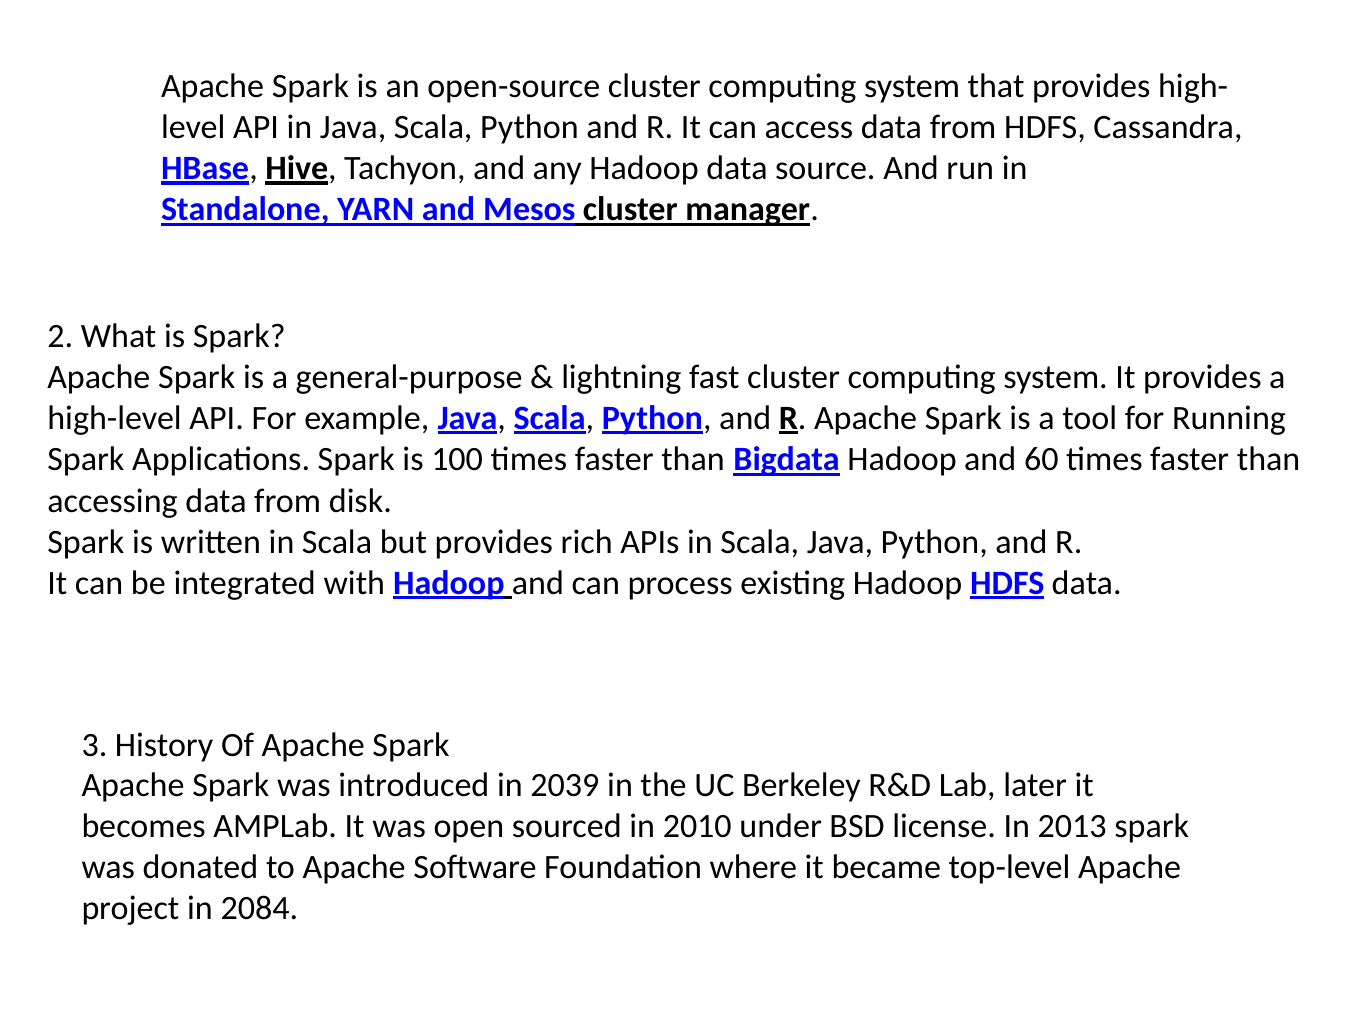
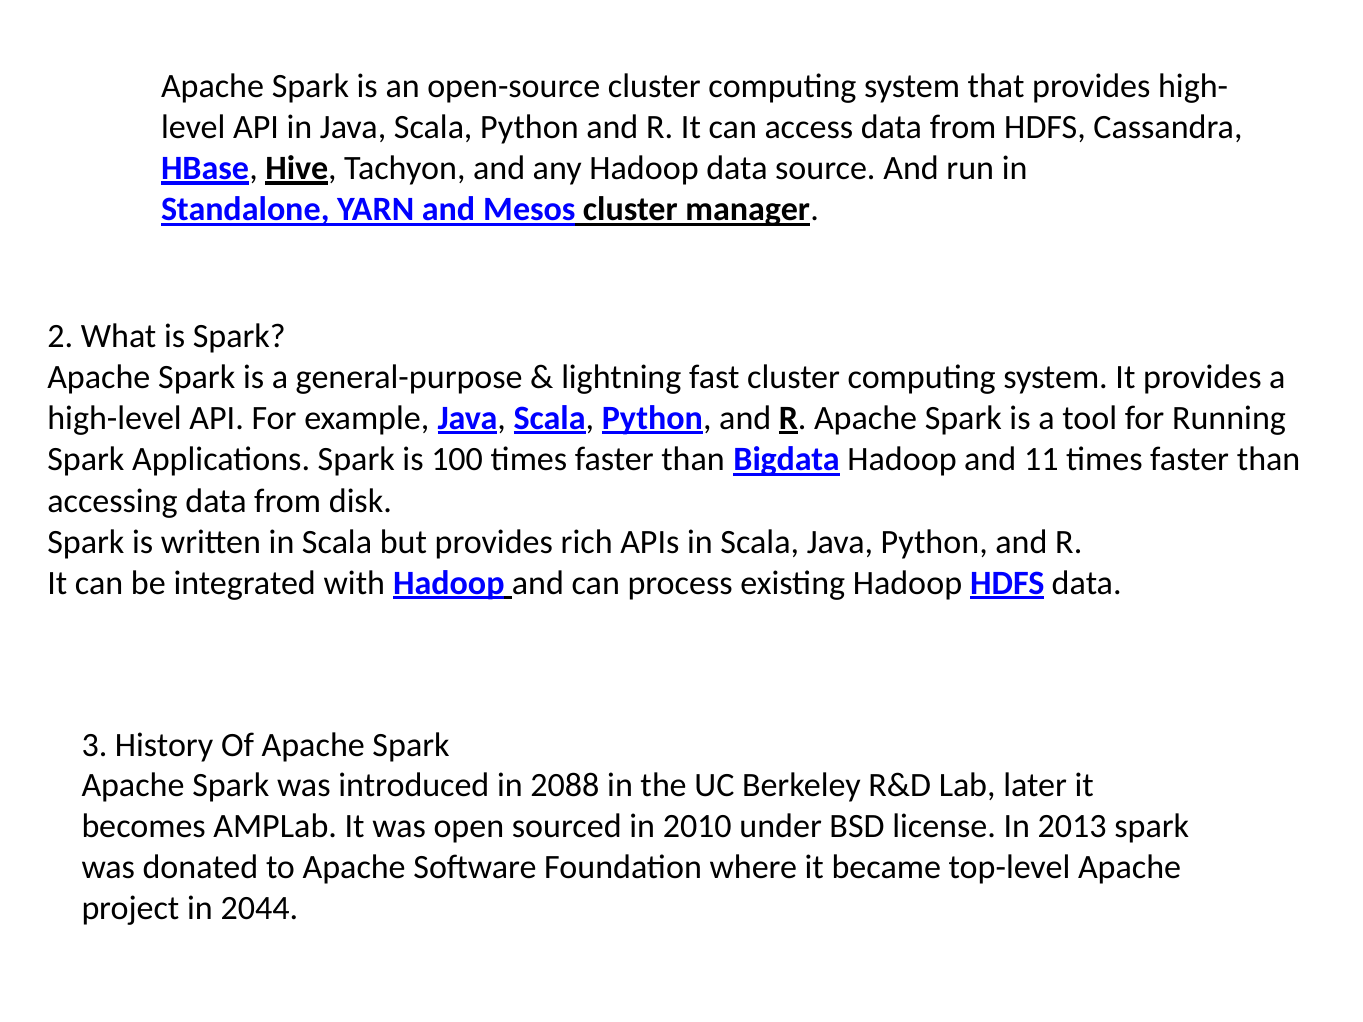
60: 60 -> 11 (1041, 460)
2039: 2039 -> 2088 (565, 786)
2084: 2084 -> 2044 (259, 909)
